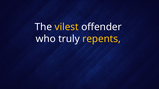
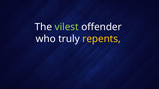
vilest colour: yellow -> light green (67, 27)
